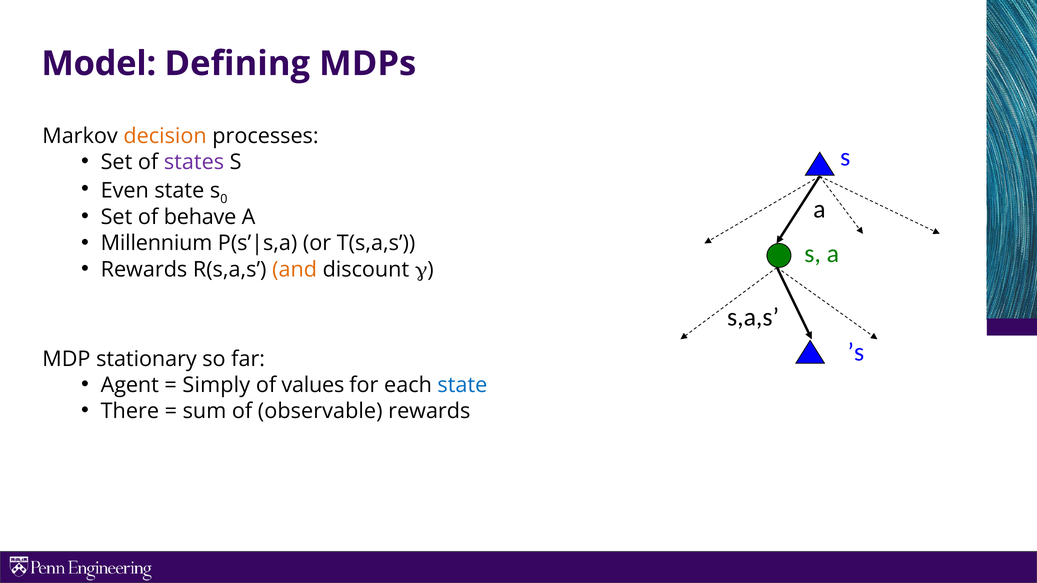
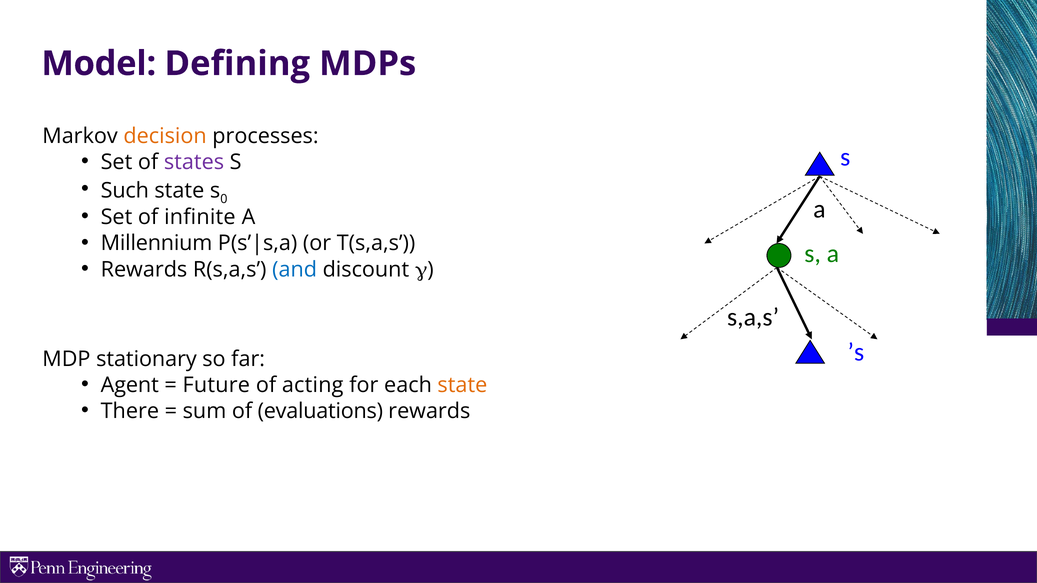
Even: Even -> Such (125, 191)
behave: behave -> infinite (200, 217)
and colour: orange -> blue (295, 270)
Simply: Simply -> Future (216, 385)
values: values -> acting (313, 385)
state colour: blue -> orange (462, 385)
observable: observable -> evaluations (320, 411)
